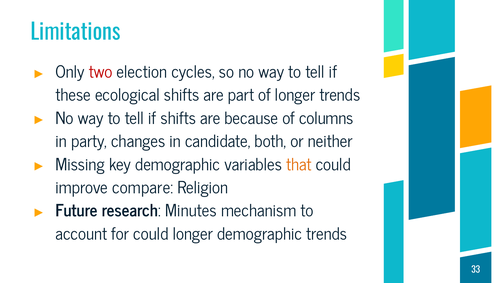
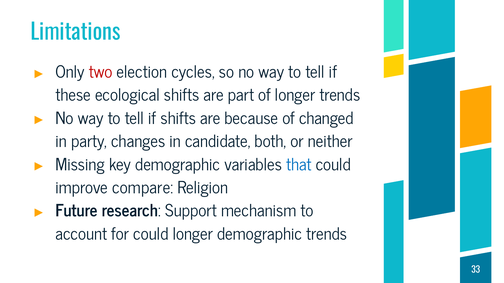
columns: columns -> changed (326, 119)
that colour: orange -> blue (299, 165)
Minutes: Minutes -> Support (191, 211)
